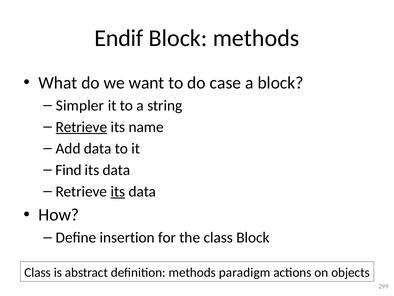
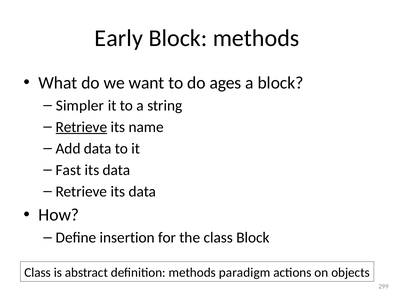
Endif: Endif -> Early (119, 38)
case: case -> ages (225, 83)
Find: Find -> Fast (68, 170)
its underline: present -> none (118, 191)
